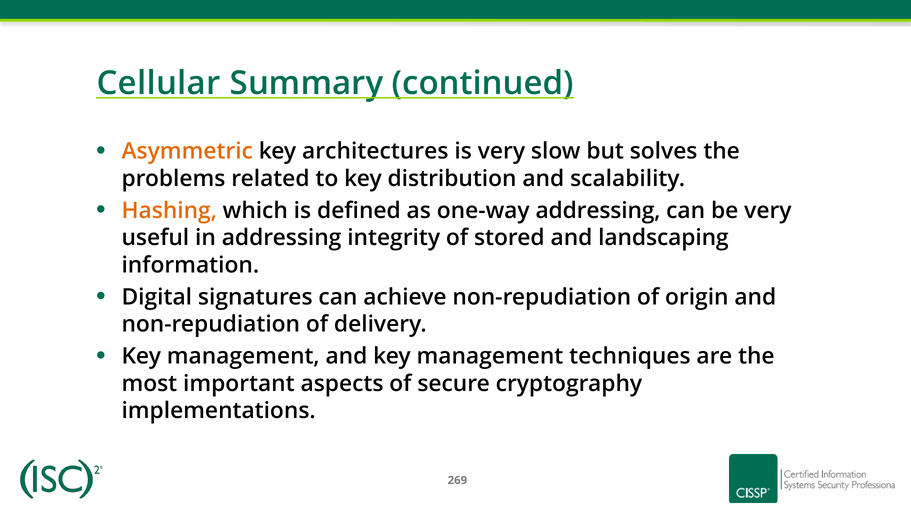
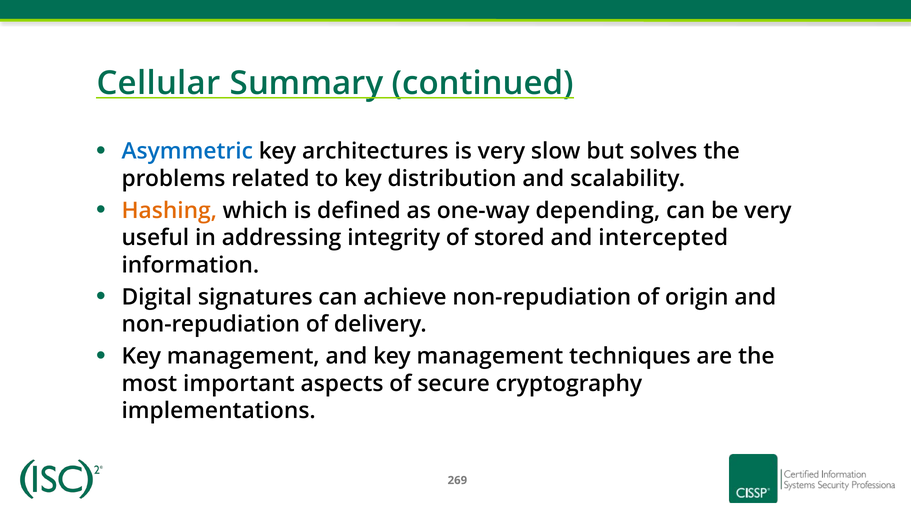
Asymmetric colour: orange -> blue (187, 152)
one-way addressing: addressing -> depending (598, 211)
landscaping: landscaping -> intercepted (663, 238)
